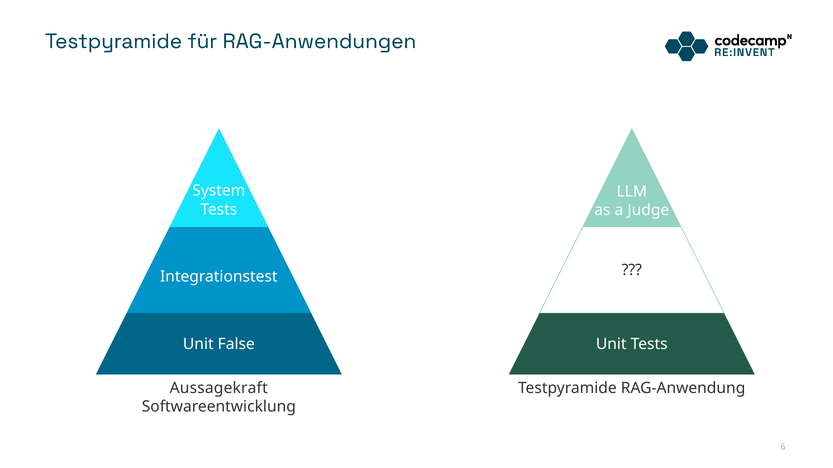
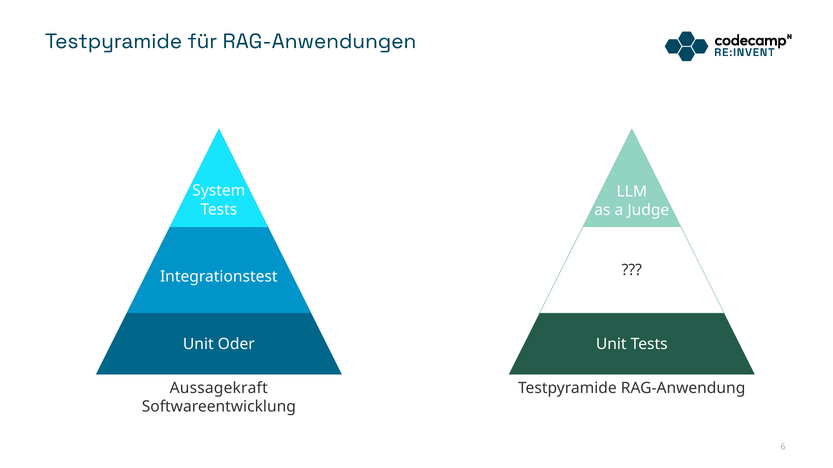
False: False -> Oder (236, 345)
